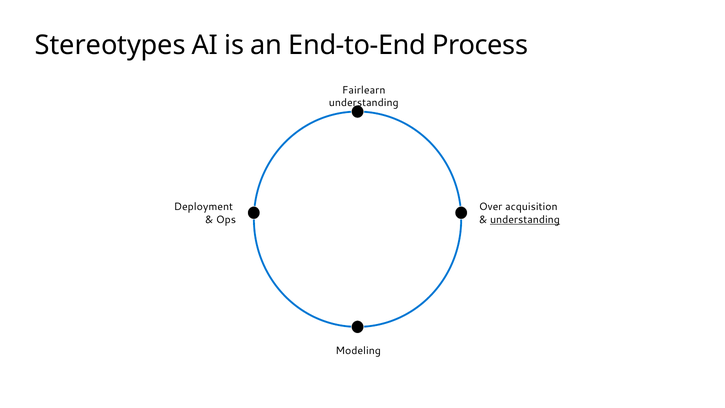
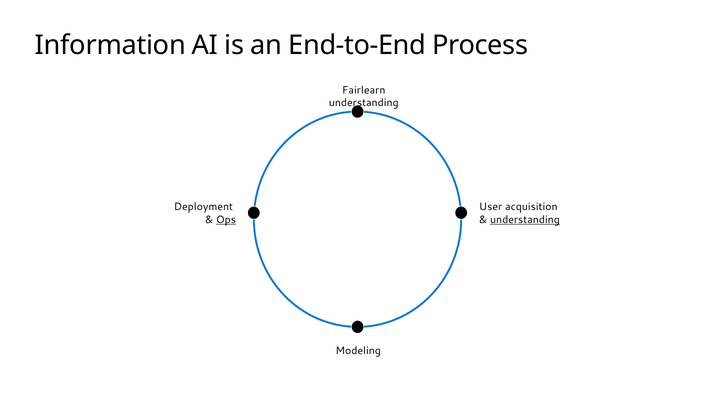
Stereotypes: Stereotypes -> Information (110, 45)
Over: Over -> User (491, 207)
Ops underline: none -> present (226, 219)
